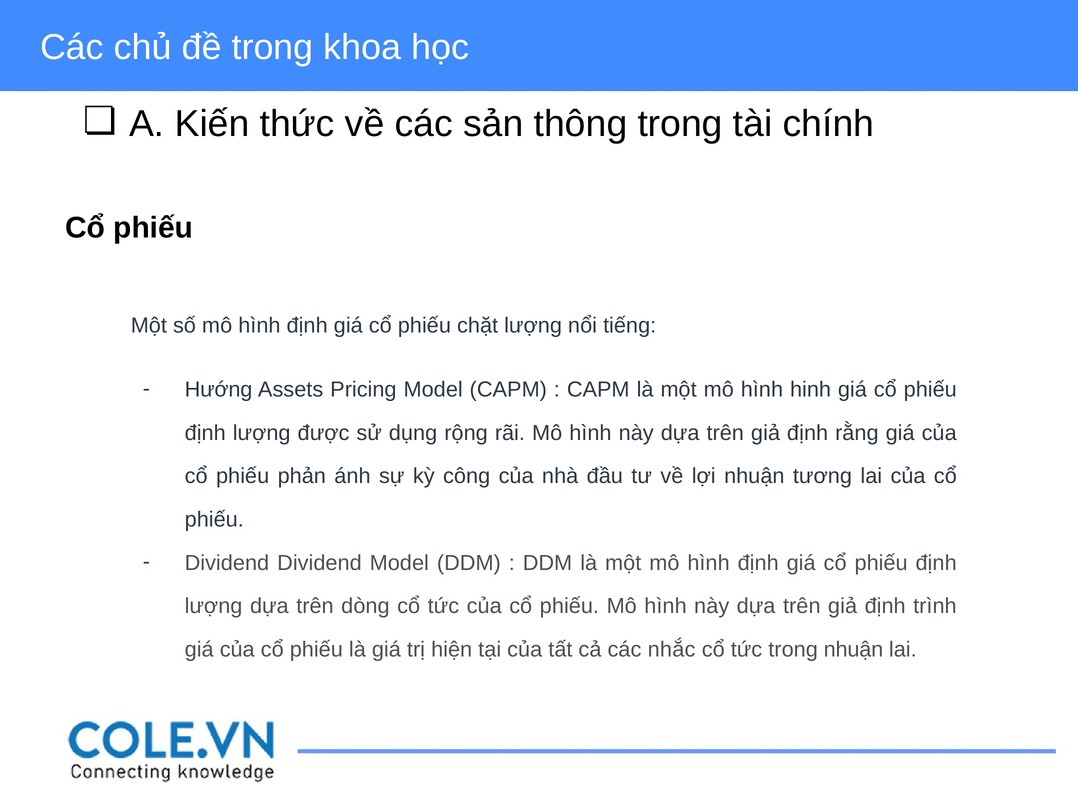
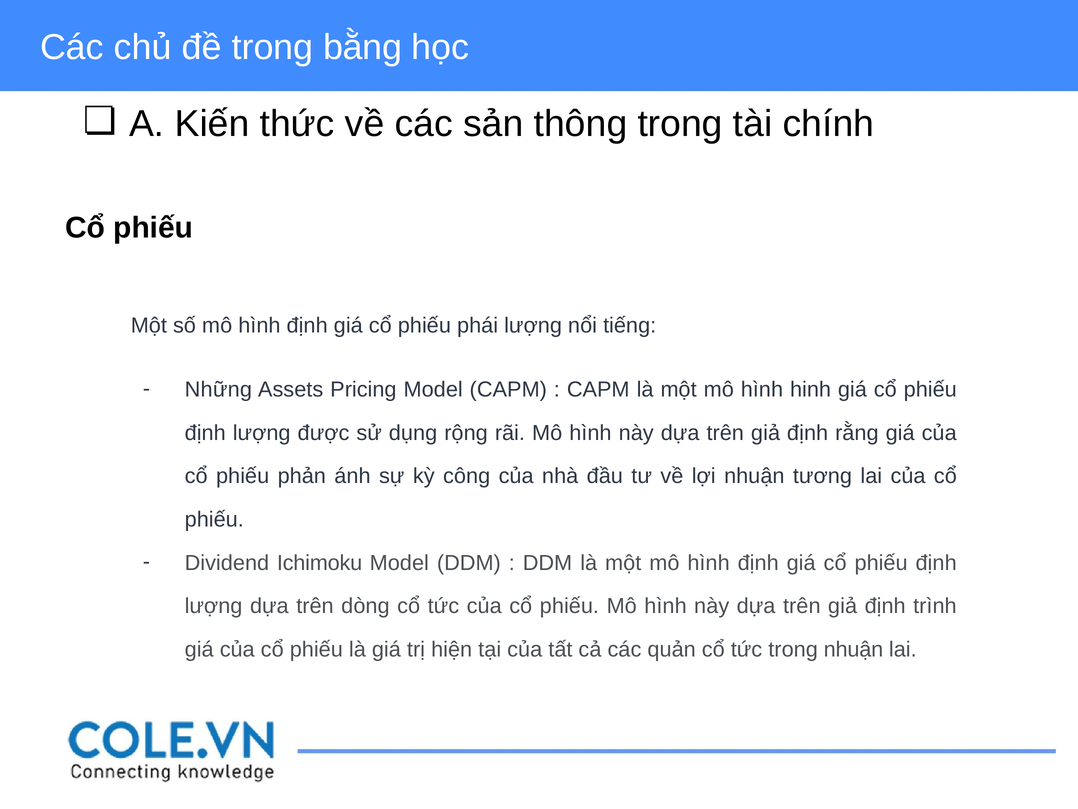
khoa: khoa -> bằng (363, 47)
chặt: chặt -> phái (478, 325)
Hướng: Hướng -> Những (218, 390)
Dividend Dividend: Dividend -> Ichimoku (320, 563)
nhắc: nhắc -> quản (672, 649)
